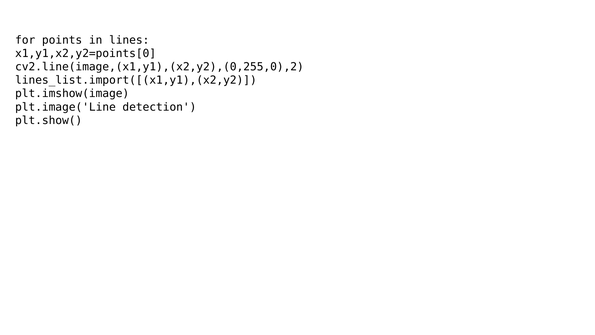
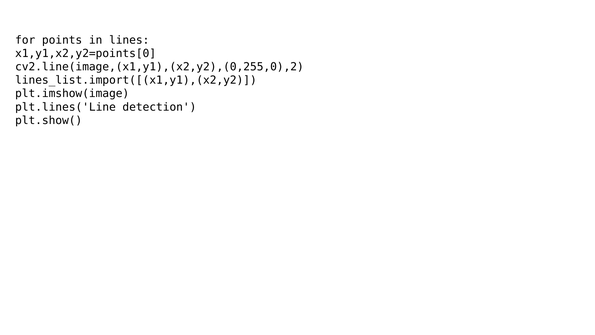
plt.image('Line: plt.image('Line -> plt.lines('Line (65, 107)
